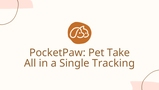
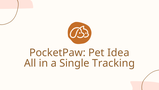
Take: Take -> Idea (118, 52)
